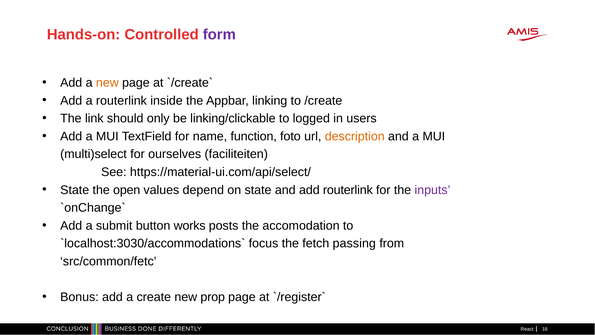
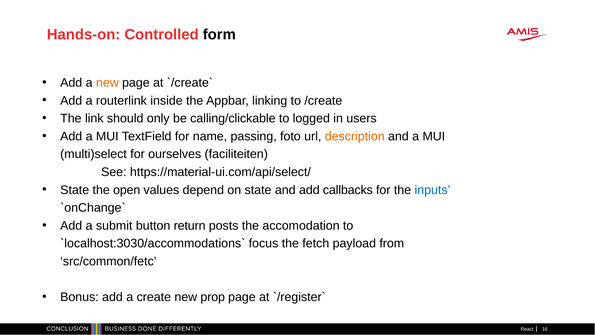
form colour: purple -> black (219, 34)
linking/clickable: linking/clickable -> calling/clickable (233, 118)
function: function -> passing (254, 136)
add routerlink: routerlink -> callbacks (348, 190)
inputs colour: purple -> blue (432, 190)
works: works -> return (190, 225)
passing: passing -> payload (354, 243)
